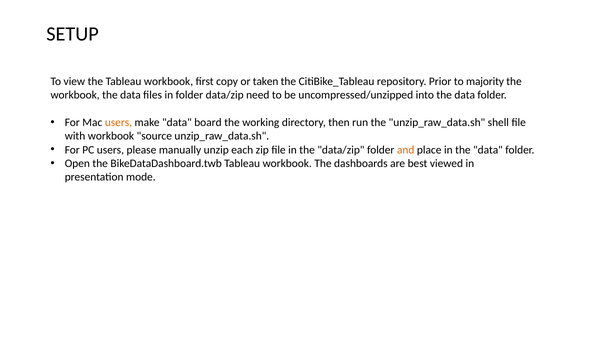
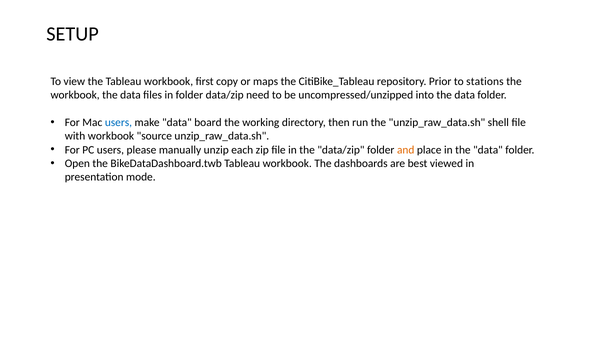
taken: taken -> maps (266, 81)
majority: majority -> stations (485, 81)
users colour: orange -> blue (118, 122)
